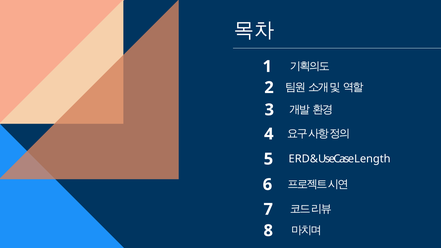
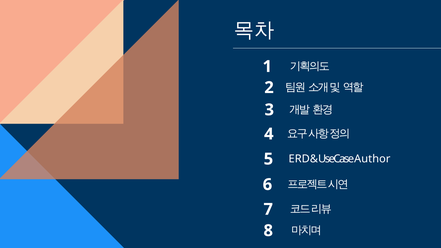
Length: Length -> Author (372, 159)
